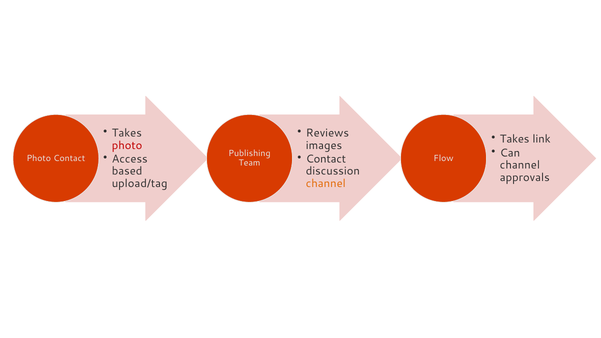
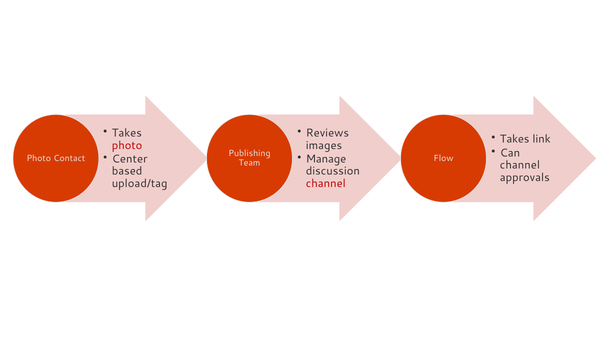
Access: Access -> Center (130, 159)
Contact: Contact -> Manage (326, 159)
channel colour: orange -> red (326, 183)
